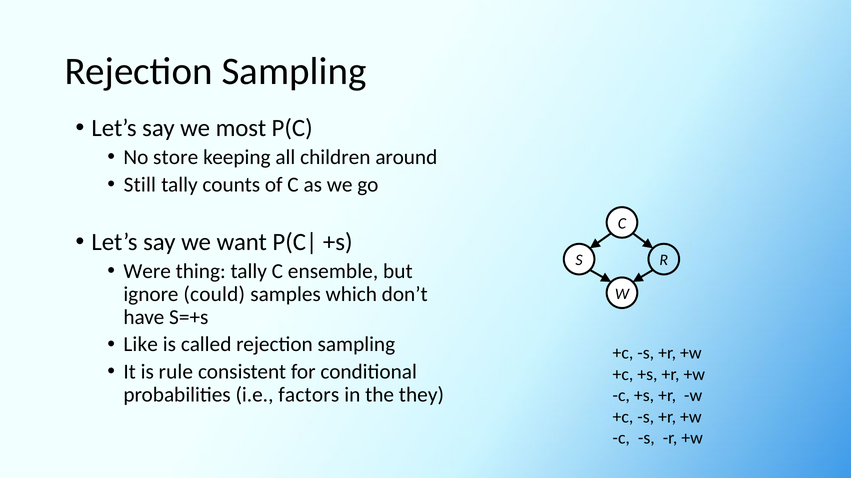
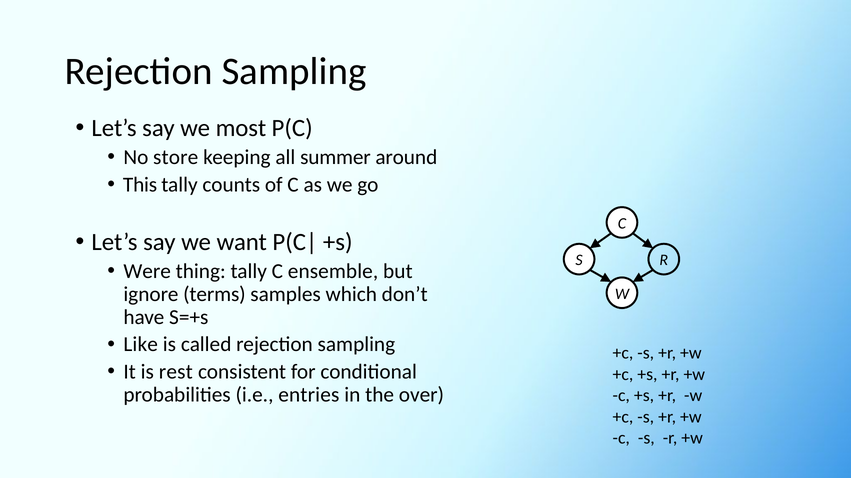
children: children -> summer (335, 157)
Still: Still -> This (140, 185)
could: could -> terms (214, 294)
rule: rule -> rest (176, 372)
factors: factors -> entries (309, 395)
they: they -> over (421, 395)
